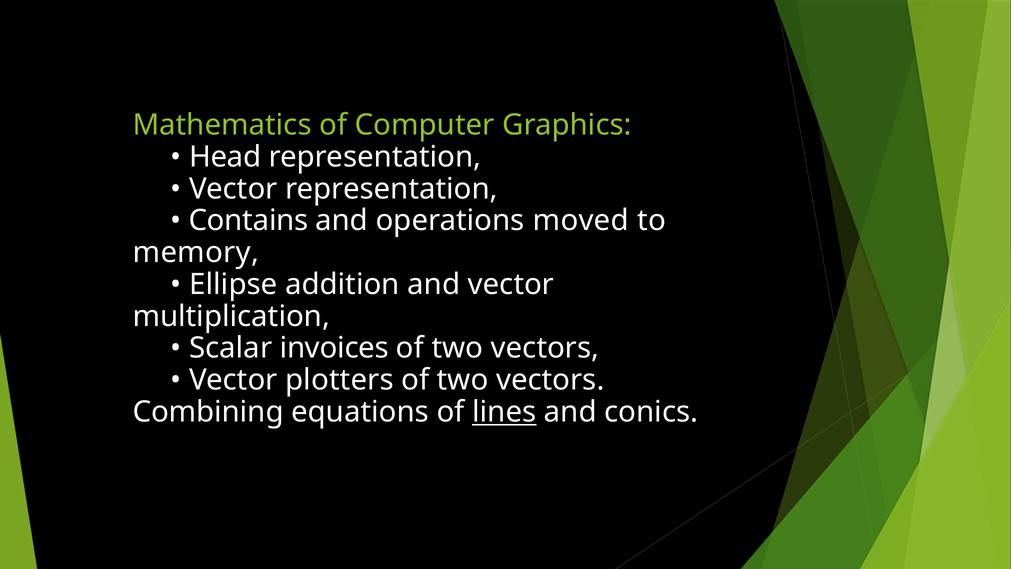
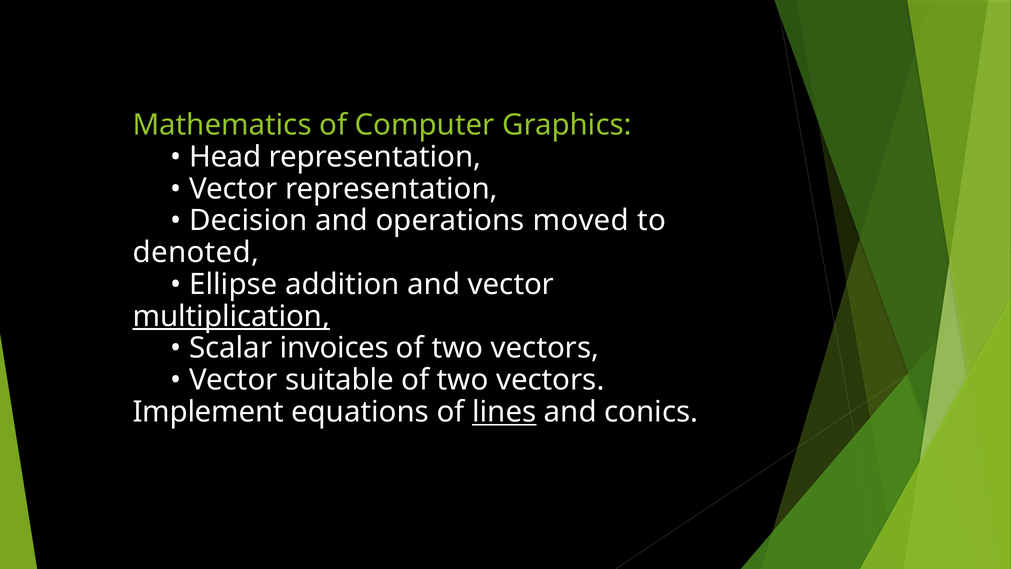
Contains: Contains -> Decision (248, 221)
memory: memory -> denoted (196, 252)
multiplication underline: none -> present (231, 316)
plotters: plotters -> suitable (340, 380)
Combining: Combining -> Implement (208, 412)
